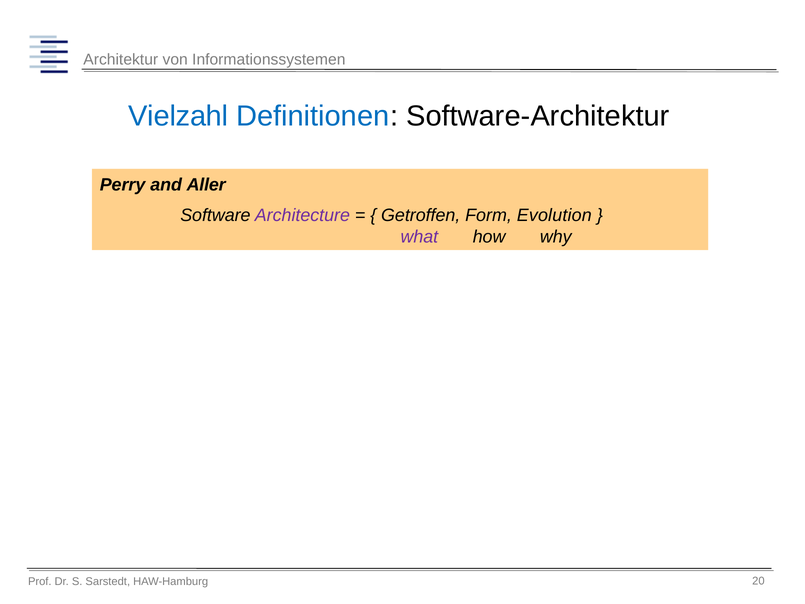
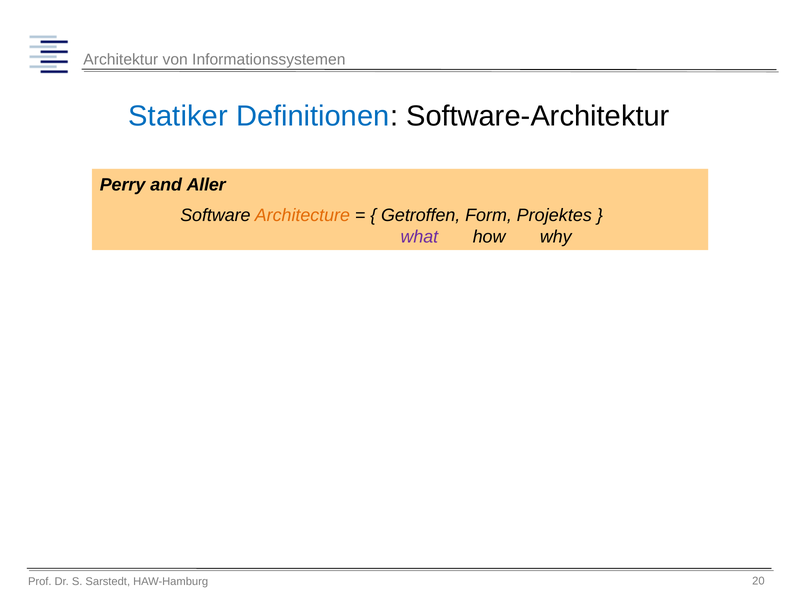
Vielzahl: Vielzahl -> Statiker (178, 116)
Architecture colour: purple -> orange (302, 215)
Evolution: Evolution -> Projektes (554, 215)
